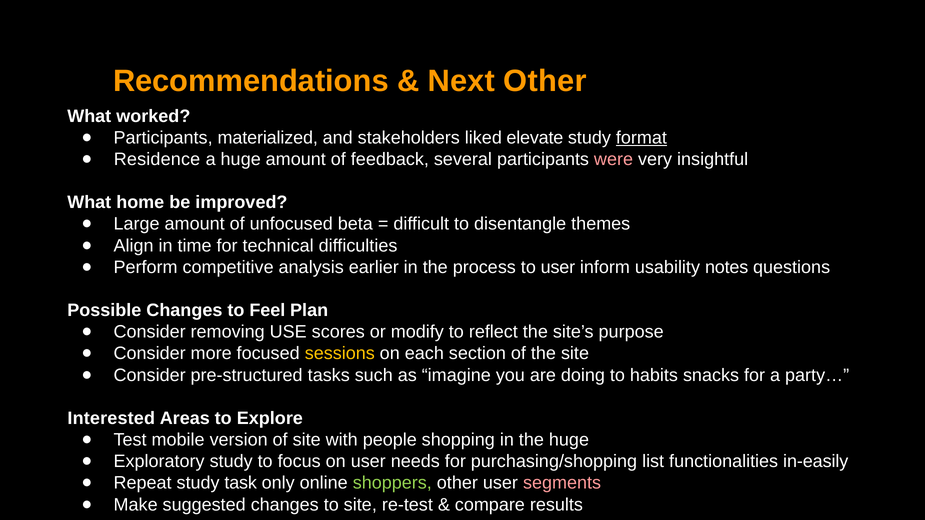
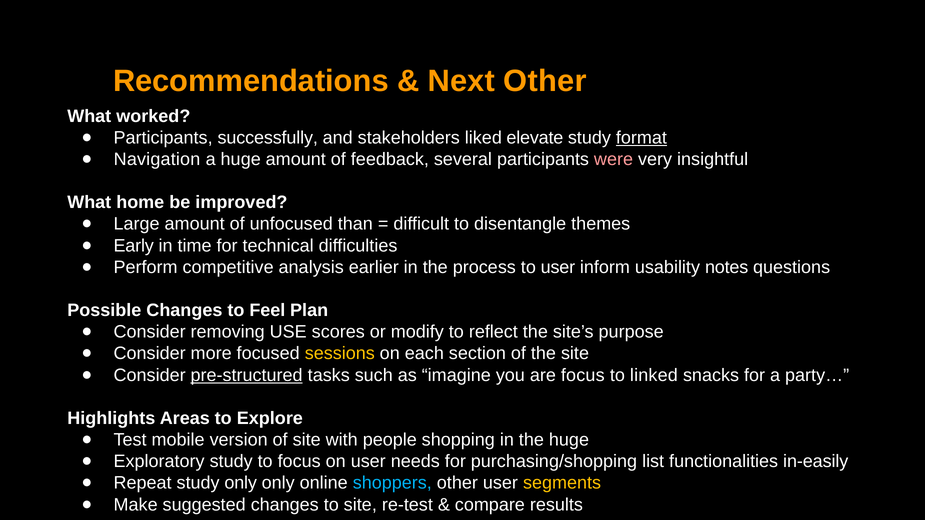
materialized: materialized -> successfully (268, 138)
Residence: Residence -> Navigation (157, 159)
beta: beta -> than (355, 224)
Align: Align -> Early (134, 246)
pre-structured underline: none -> present (247, 375)
are doing: doing -> focus (583, 375)
habits: habits -> linked (654, 375)
Interested: Interested -> Highlights (111, 419)
study task: task -> only (241, 483)
shoppers colour: light green -> light blue (392, 483)
segments colour: pink -> yellow (562, 483)
